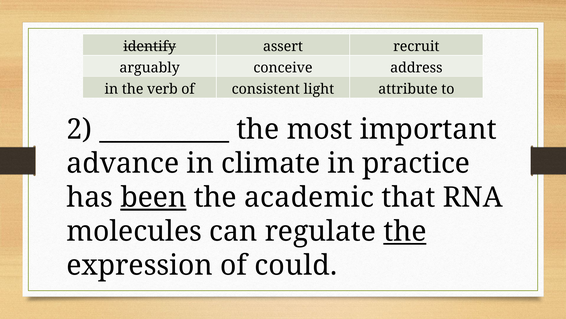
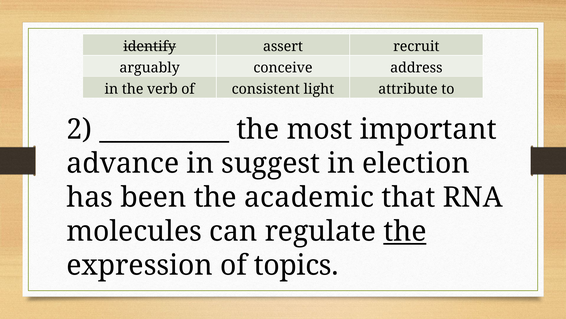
climate: climate -> suggest (271, 163)
practice: practice -> election (416, 163)
been underline: present -> none (153, 197)
could: could -> topics (296, 265)
